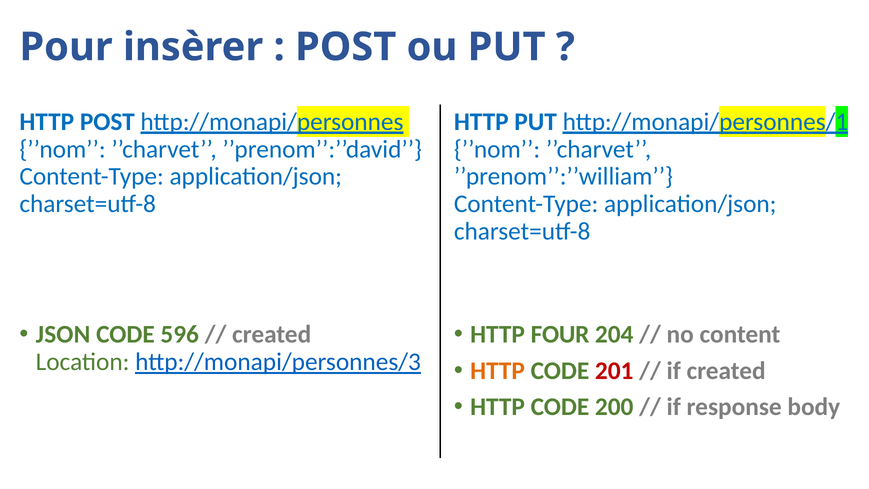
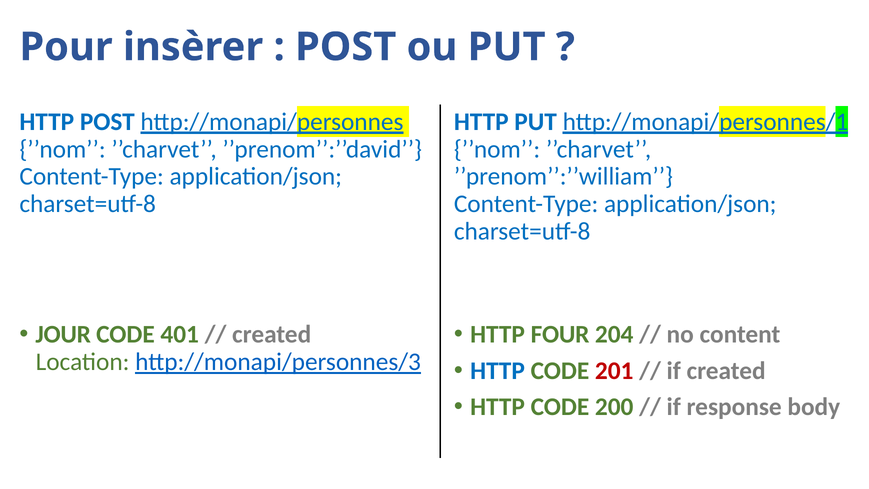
JSON: JSON -> JOUR (63, 334)
596: 596 -> 401 (180, 334)
HTTP colour: orange -> blue (498, 371)
